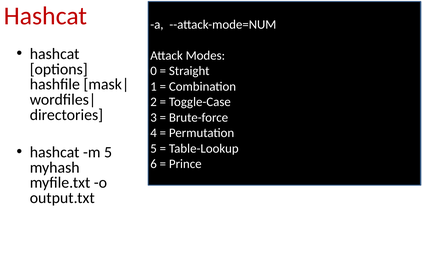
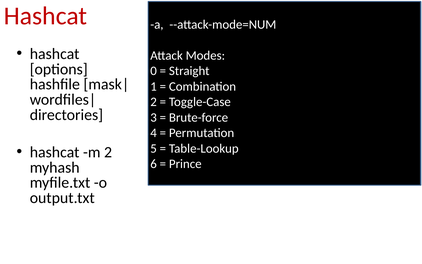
m 5: 5 -> 2 (108, 152)
